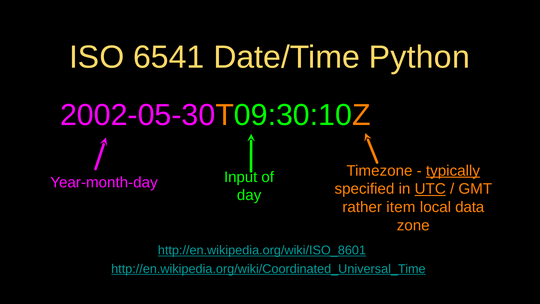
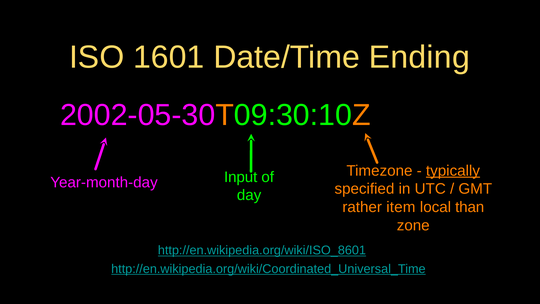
6541: 6541 -> 1601 (169, 57)
Python: Python -> Ending (419, 57)
UTC underline: present -> none (430, 189)
data: data -> than (470, 207)
